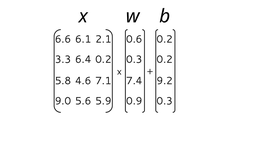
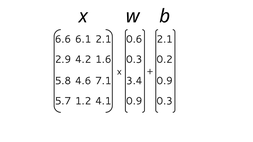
0.2: 0.2 -> 2.1 (165, 39)
3.3: 3.3 -> 2.9 (63, 59)
6.4: 6.4 -> 4.2 (83, 59)
0.2: 0.2 -> 1.6 (103, 59)
7.4: 7.4 -> 3.4 (134, 81)
9.2: 9.2 -> 0.9 (165, 81)
9.0: 9.0 -> 5.7 (63, 101)
5.6: 5.6 -> 1.2 (83, 101)
5.9: 5.9 -> 4.1 (103, 101)
